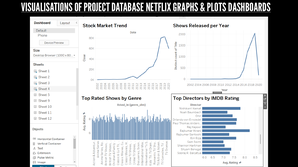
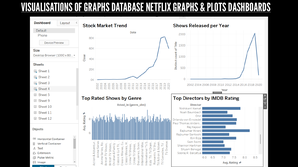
OF PROJECT: PROJECT -> GRAPHS (97, 8)
